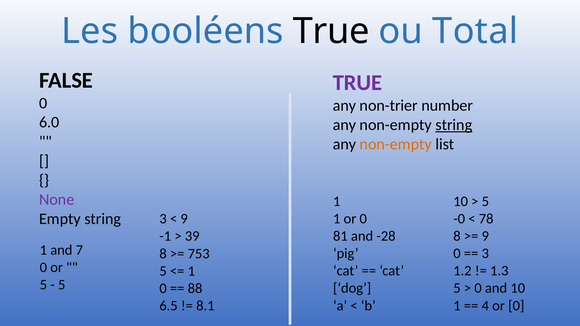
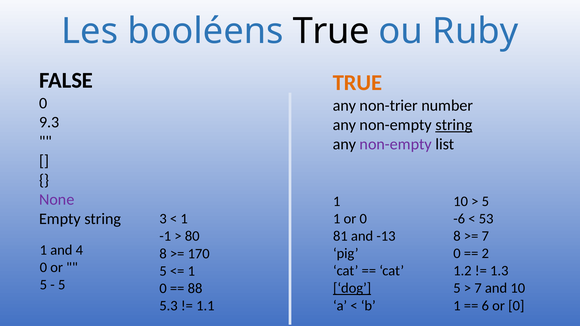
Total: Total -> Ruby (475, 31)
TRUE colour: purple -> orange (358, 83)
6.0: 6.0 -> 9.3 (49, 122)
non-empty colour: orange -> purple (396, 144)
-0: -0 -> -6 (459, 219)
78: 78 -> 53 (486, 219)
9: 9 -> 1 (184, 219)
-28: -28 -> -13 (386, 236)
9: 9 -> 7 (485, 236)
39: 39 -> 80 (192, 236)
7: 7 -> 4 (79, 250)
3: 3 -> 2 (485, 254)
753: 753 -> 170 (199, 254)
dog underline: none -> present (352, 288)
0: 0 -> 7 (478, 288)
4: 4 -> 6 (485, 306)
6.5: 6.5 -> 5.3 (168, 306)
8.1: 8.1 -> 1.1 (205, 306)
